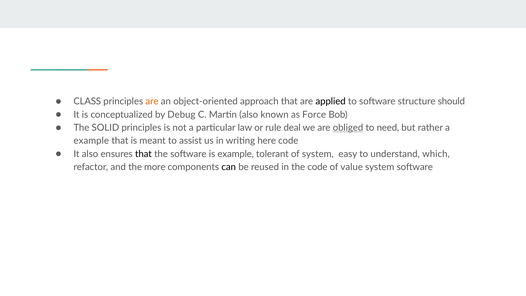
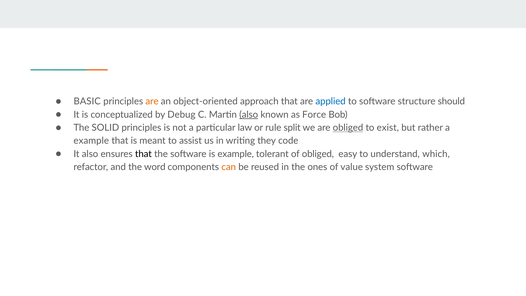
CLASS: CLASS -> BASIC (87, 101)
applied colour: black -> blue (331, 101)
also underline: none -> present (249, 115)
deal: deal -> split (292, 128)
need: need -> exist (388, 128)
here: here -> they (267, 141)
of system: system -> obliged (318, 154)
more: more -> word (155, 167)
can colour: black -> orange (229, 167)
the code: code -> ones (317, 167)
